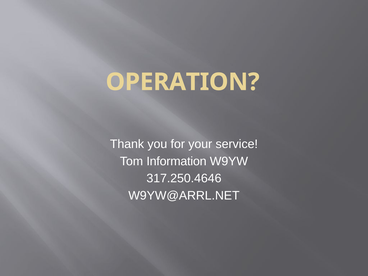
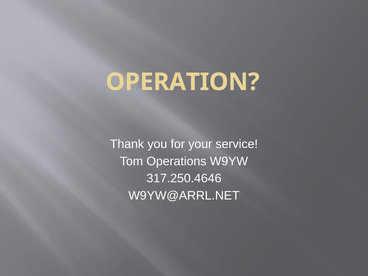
Information: Information -> Operations (176, 161)
